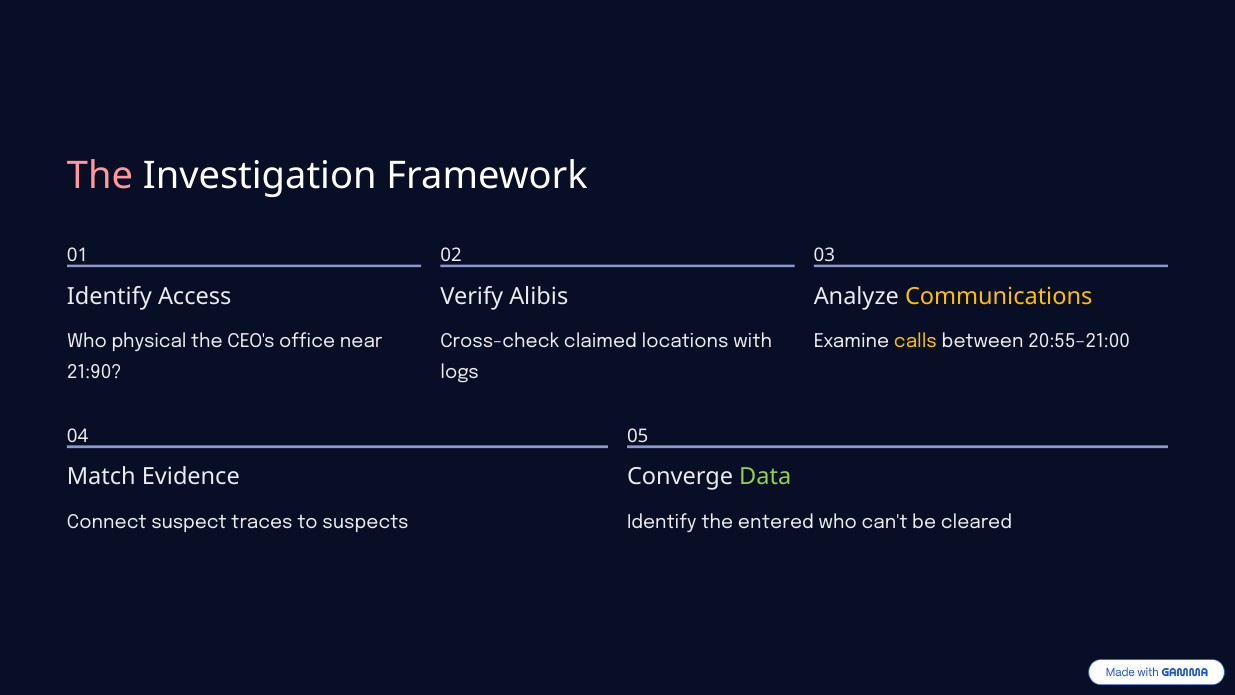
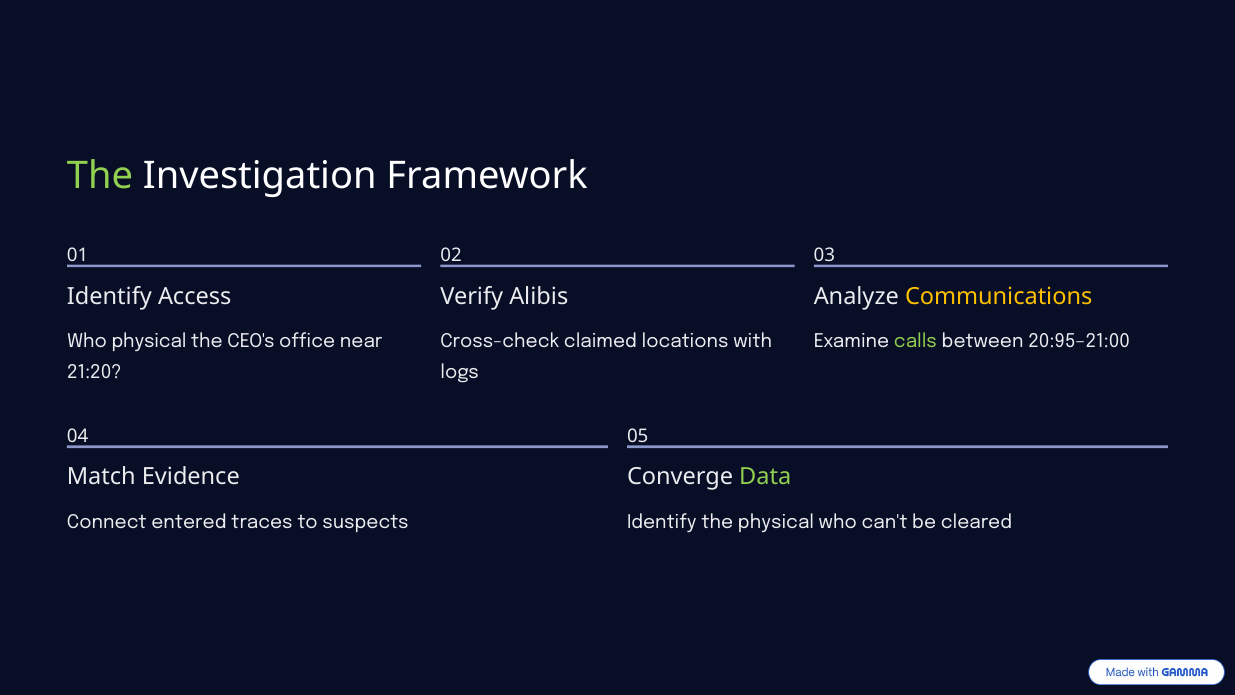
The colour: pink -> light green (100, 176)
calls colour: yellow -> light green (915, 341)
20:55–21:00: 20:55–21:00 -> 20:95–21:00 (1079, 341)
21:90: 21:90 -> 21:20 (94, 372)
suspect: suspect -> entered (189, 522)
the entered: entered -> physical (776, 522)
